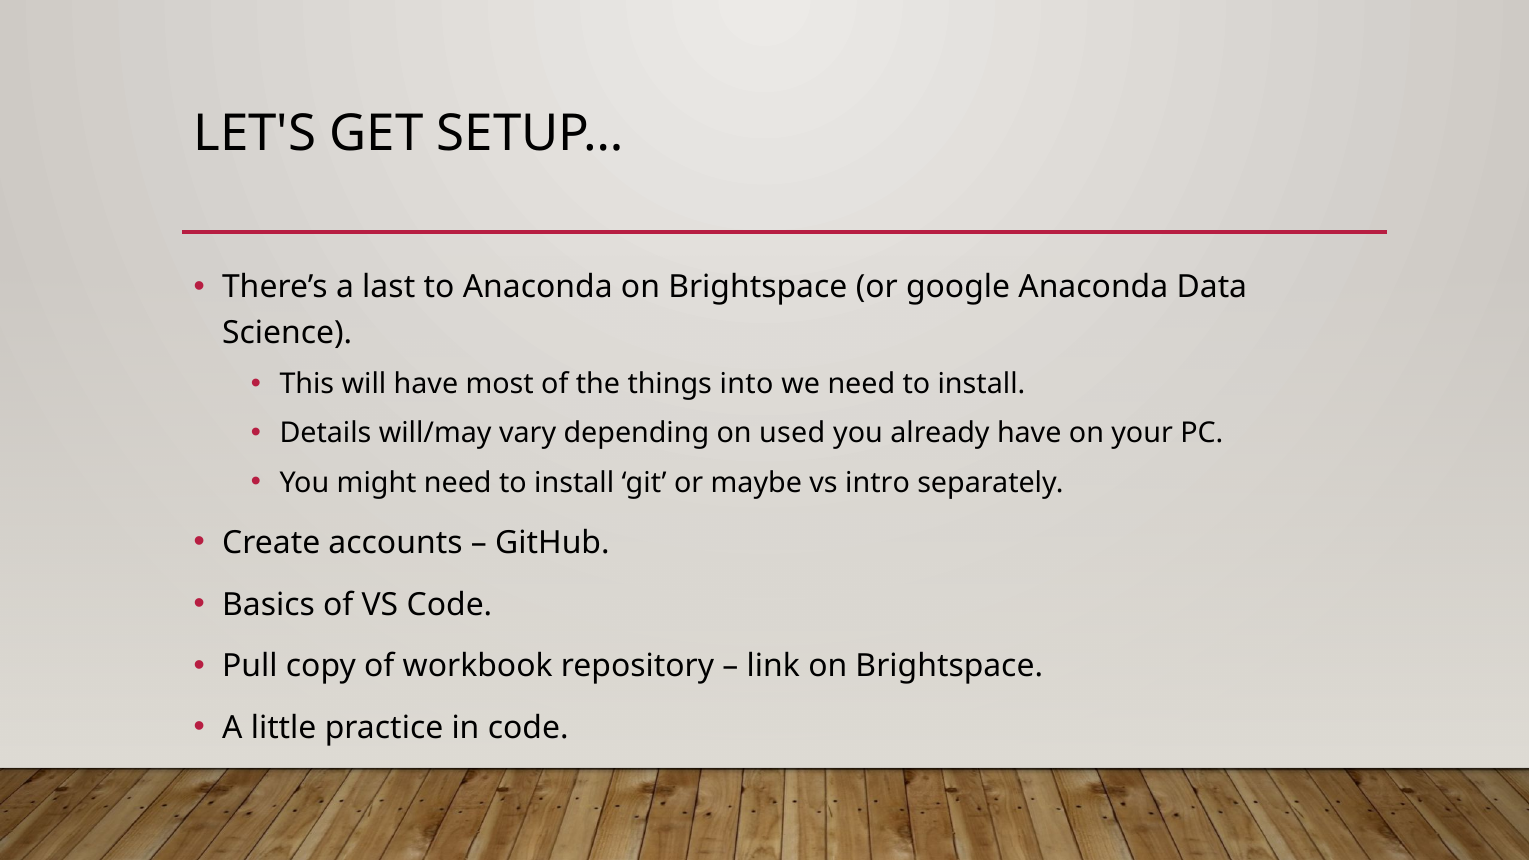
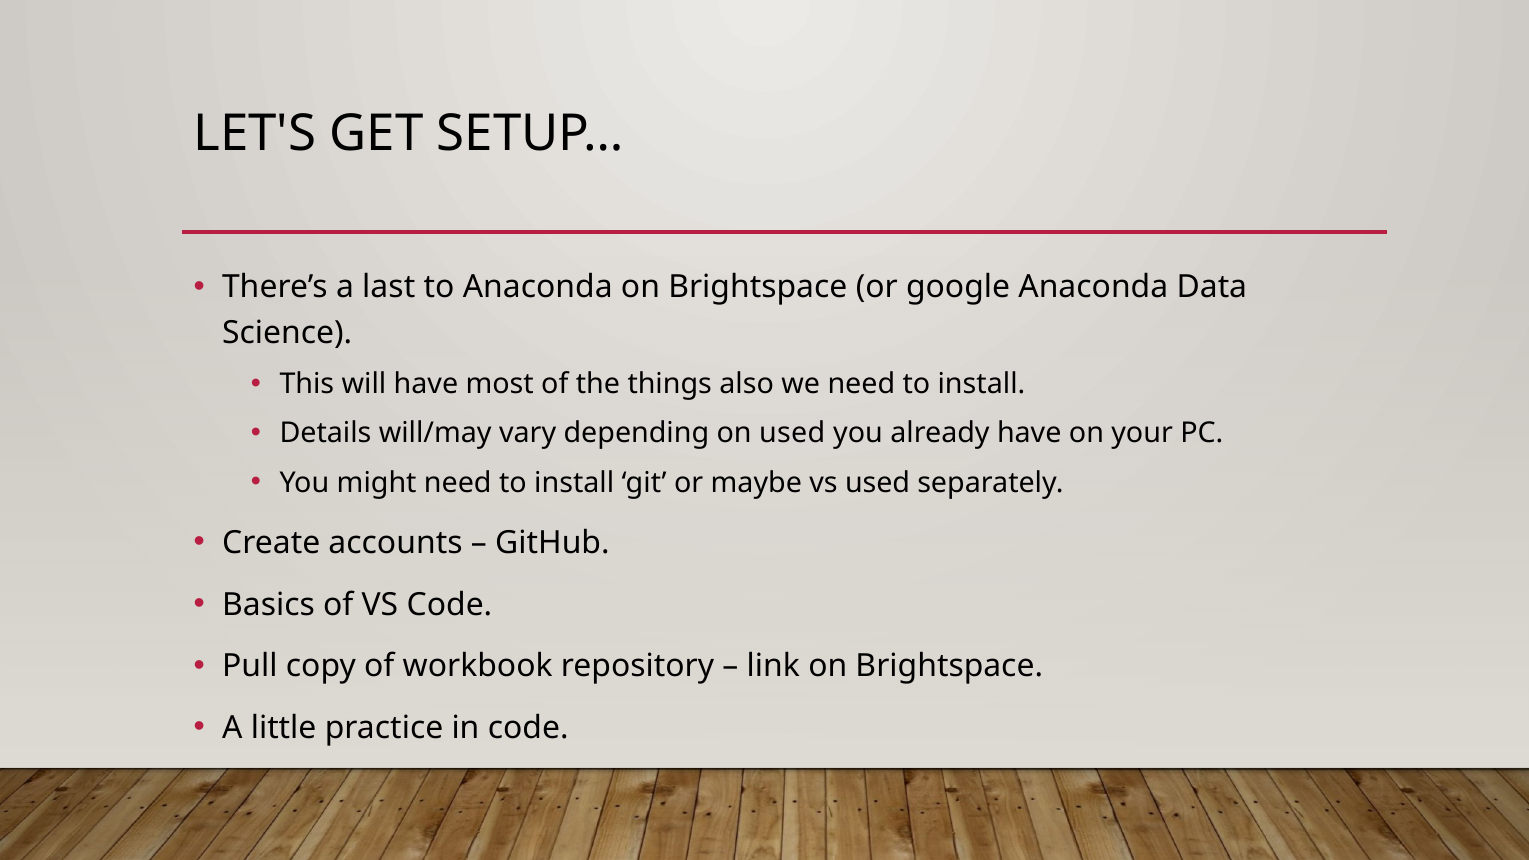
into: into -> also (747, 384)
vs intro: intro -> used (878, 483)
